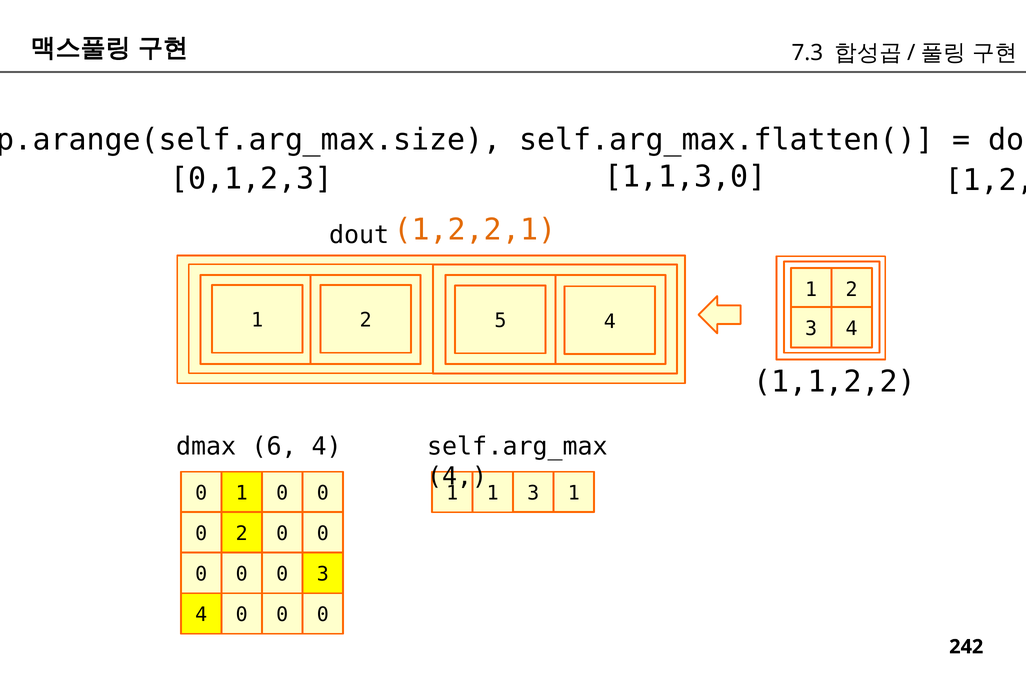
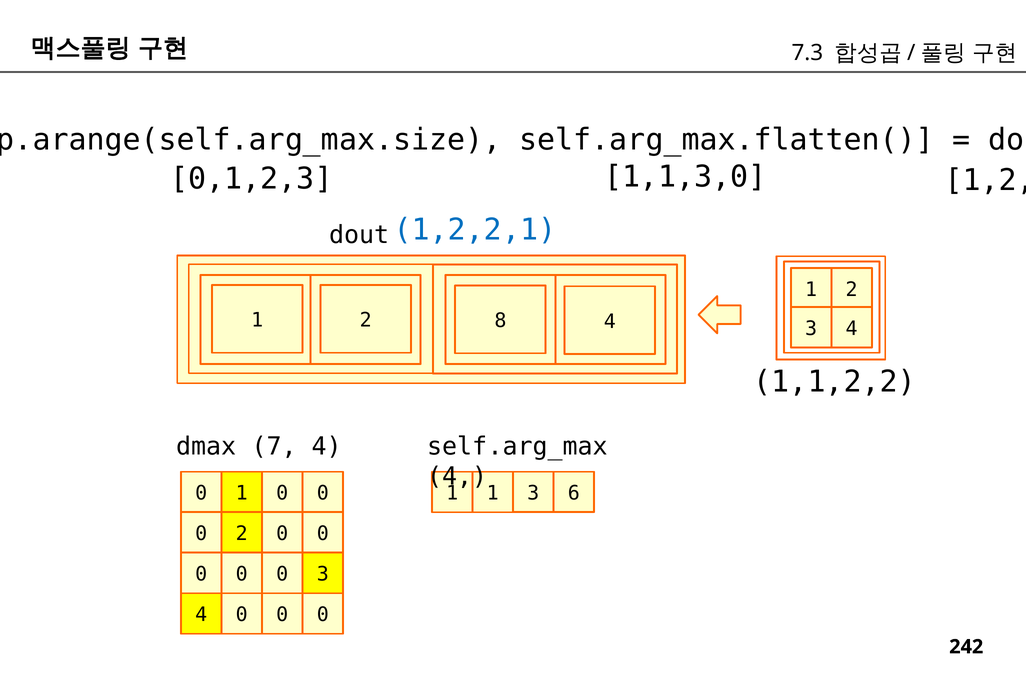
1,2,2,1 colour: orange -> blue (475, 230)
5: 5 -> 8 (500, 321)
6: 6 -> 7 (274, 446)
3 1: 1 -> 6 (574, 493)
